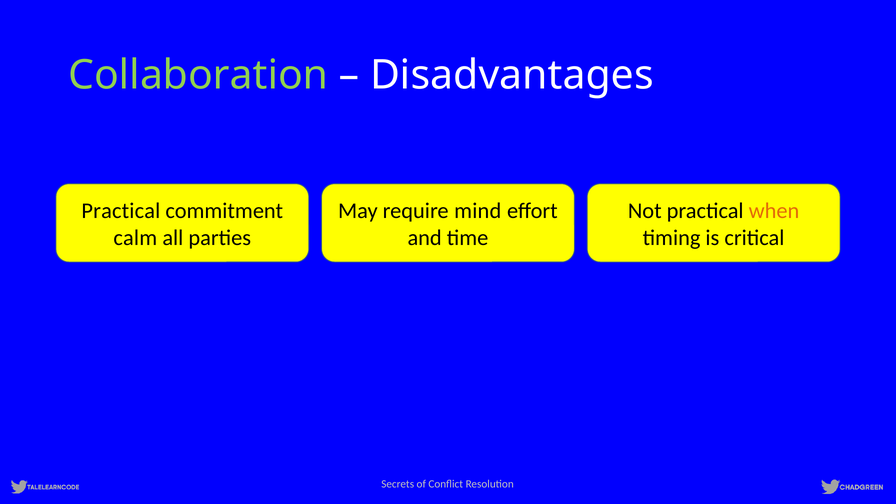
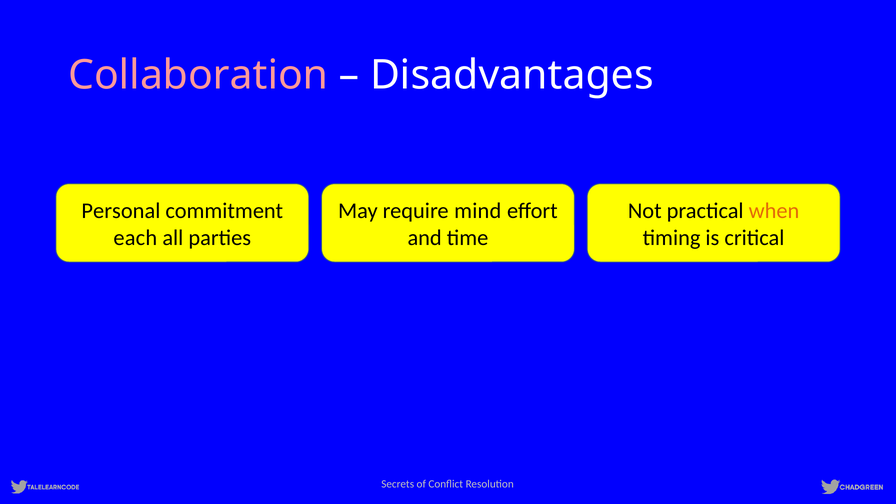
Collaboration colour: light green -> pink (198, 75)
Practical: Practical -> Personal (121, 211)
calm: calm -> each (135, 238)
